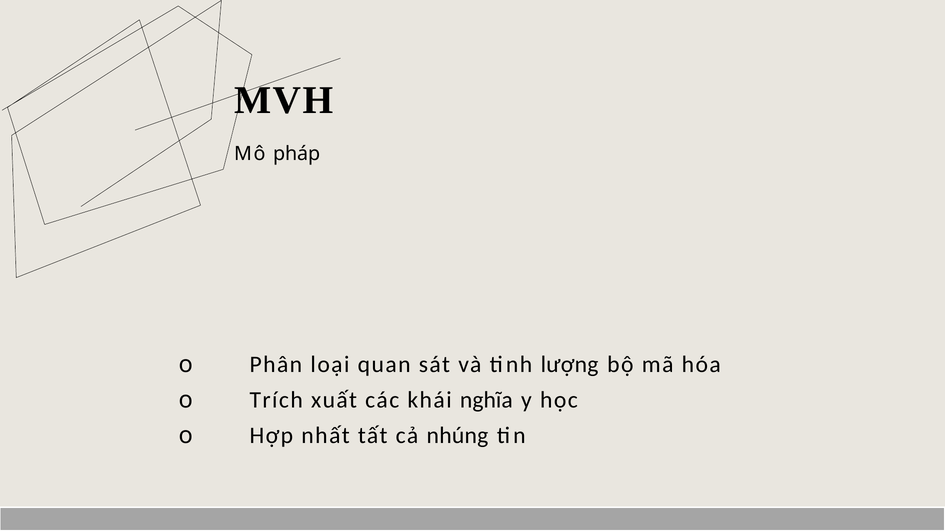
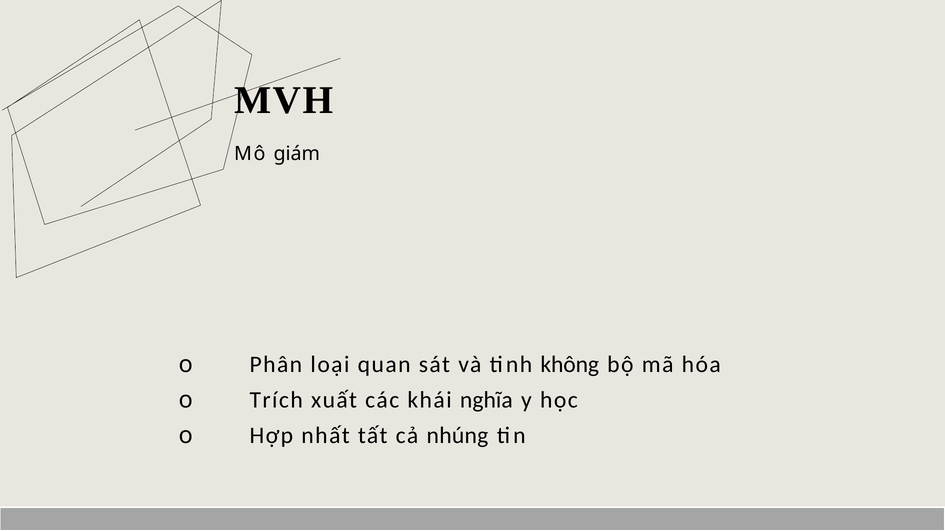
pháp: pháp -> giám (297, 154)
lượng: lượng -> không (570, 365)
